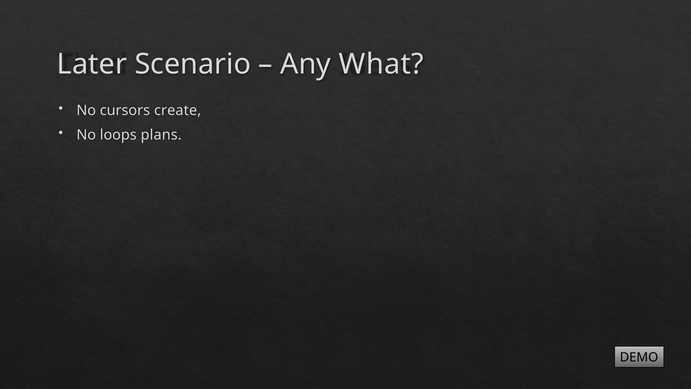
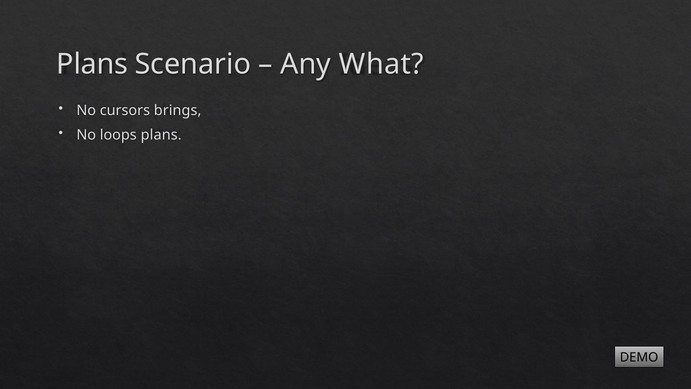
Later: Later -> Plans (92, 64)
create: create -> brings (178, 110)
